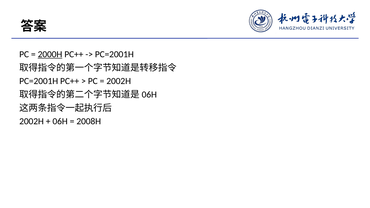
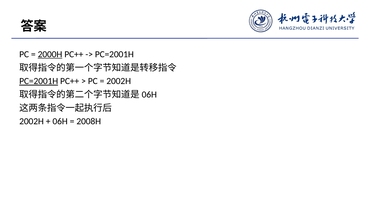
PC=2001H underline: none -> present (39, 81)
